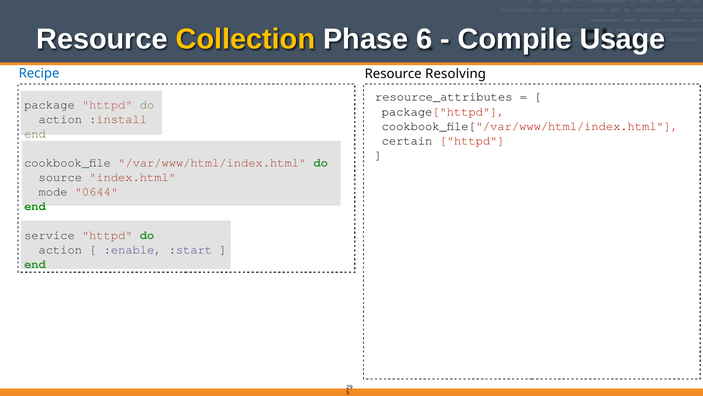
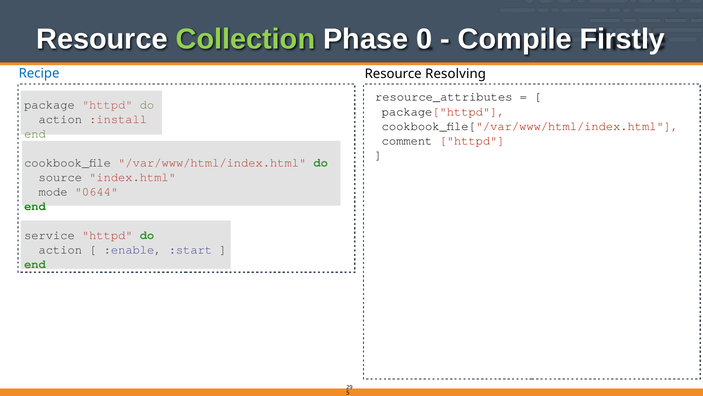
Collection colour: yellow -> light green (245, 39)
6: 6 -> 0 (424, 39)
Usage: Usage -> Firstly (622, 39)
certain: certain -> comment (407, 141)
